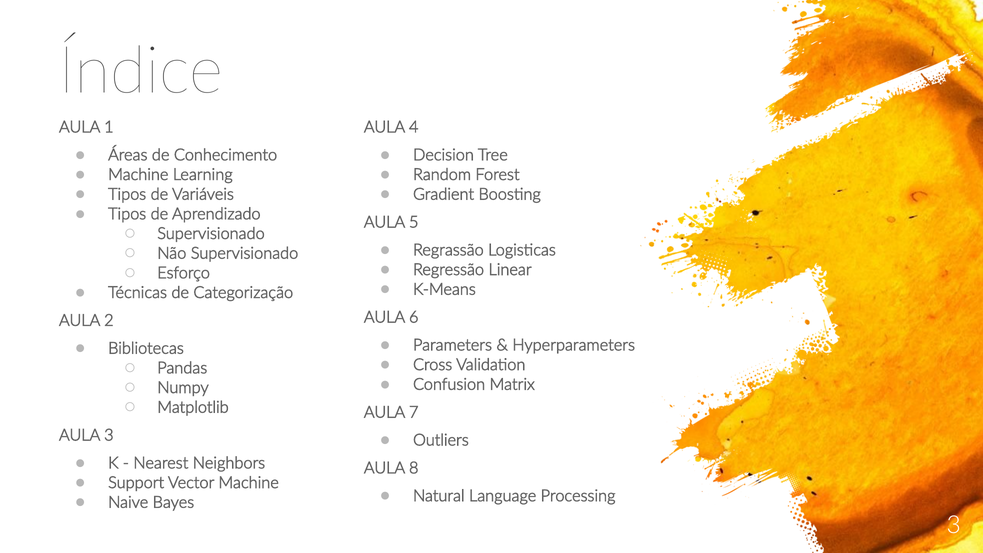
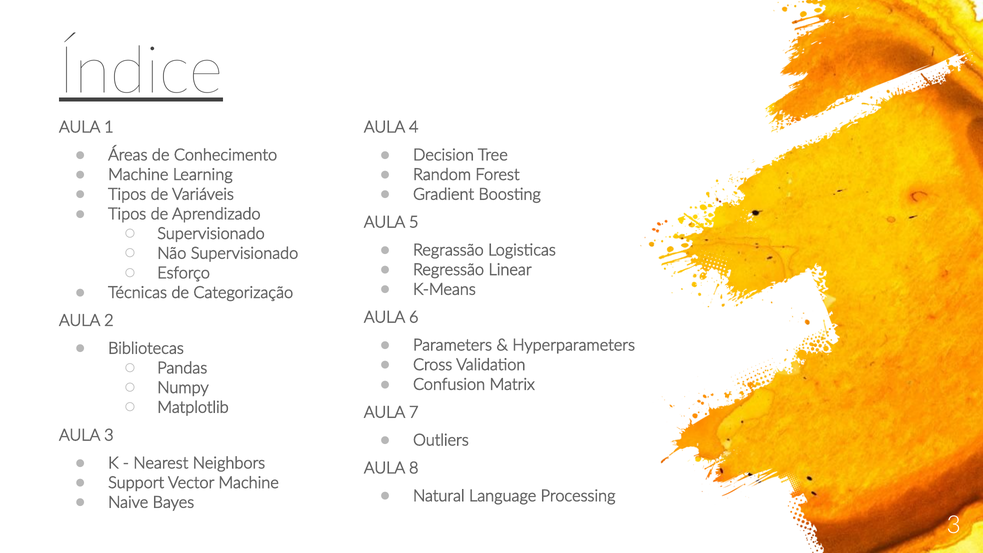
Índice underline: none -> present (141, 71)
